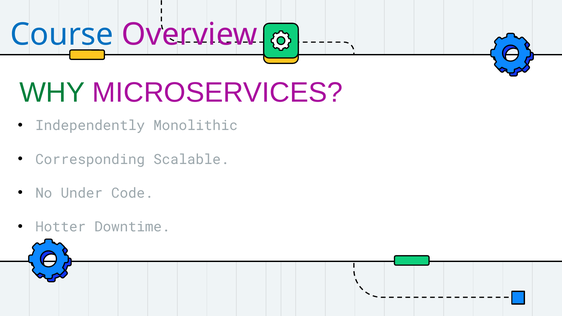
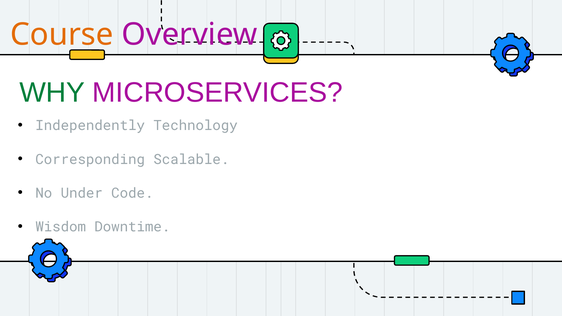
Course colour: blue -> orange (62, 34)
Monolithic: Monolithic -> Technology (196, 126)
Hotter: Hotter -> Wisdom (61, 227)
